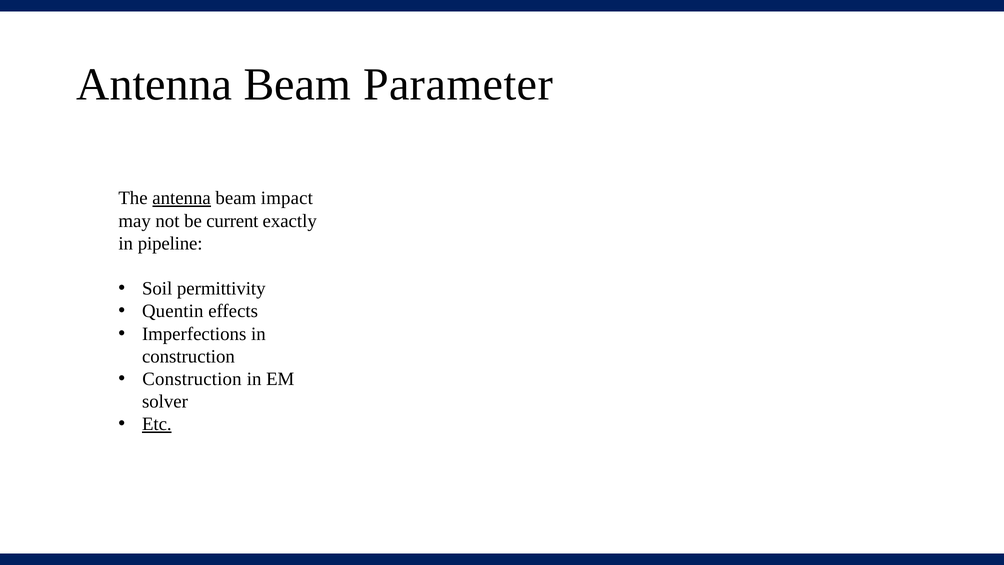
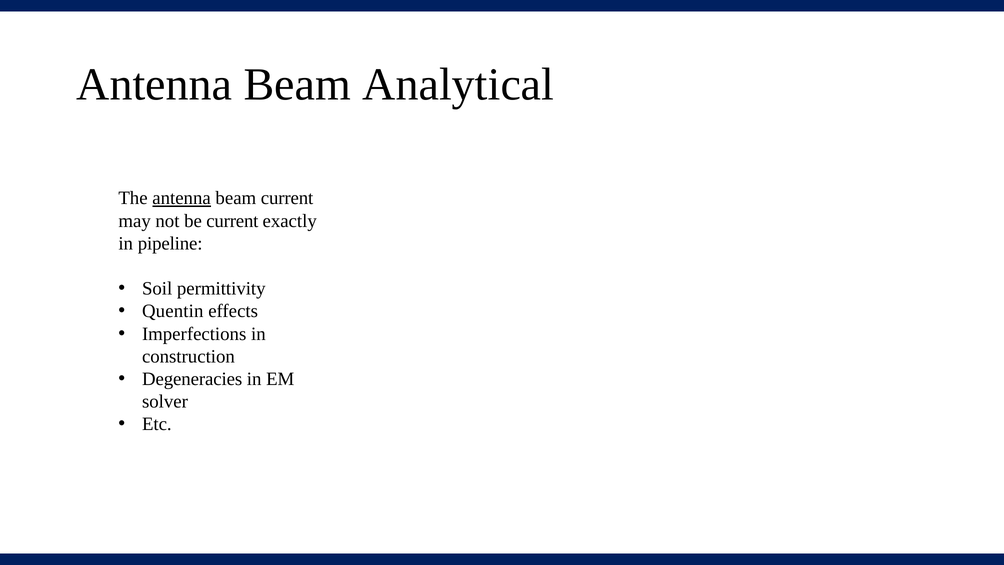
Parameter: Parameter -> Analytical (458, 84)
beam impact: impact -> current (287, 198)
Construction: Construction -> Degeneracies (192, 379)
Etc underline: present -> none (157, 424)
